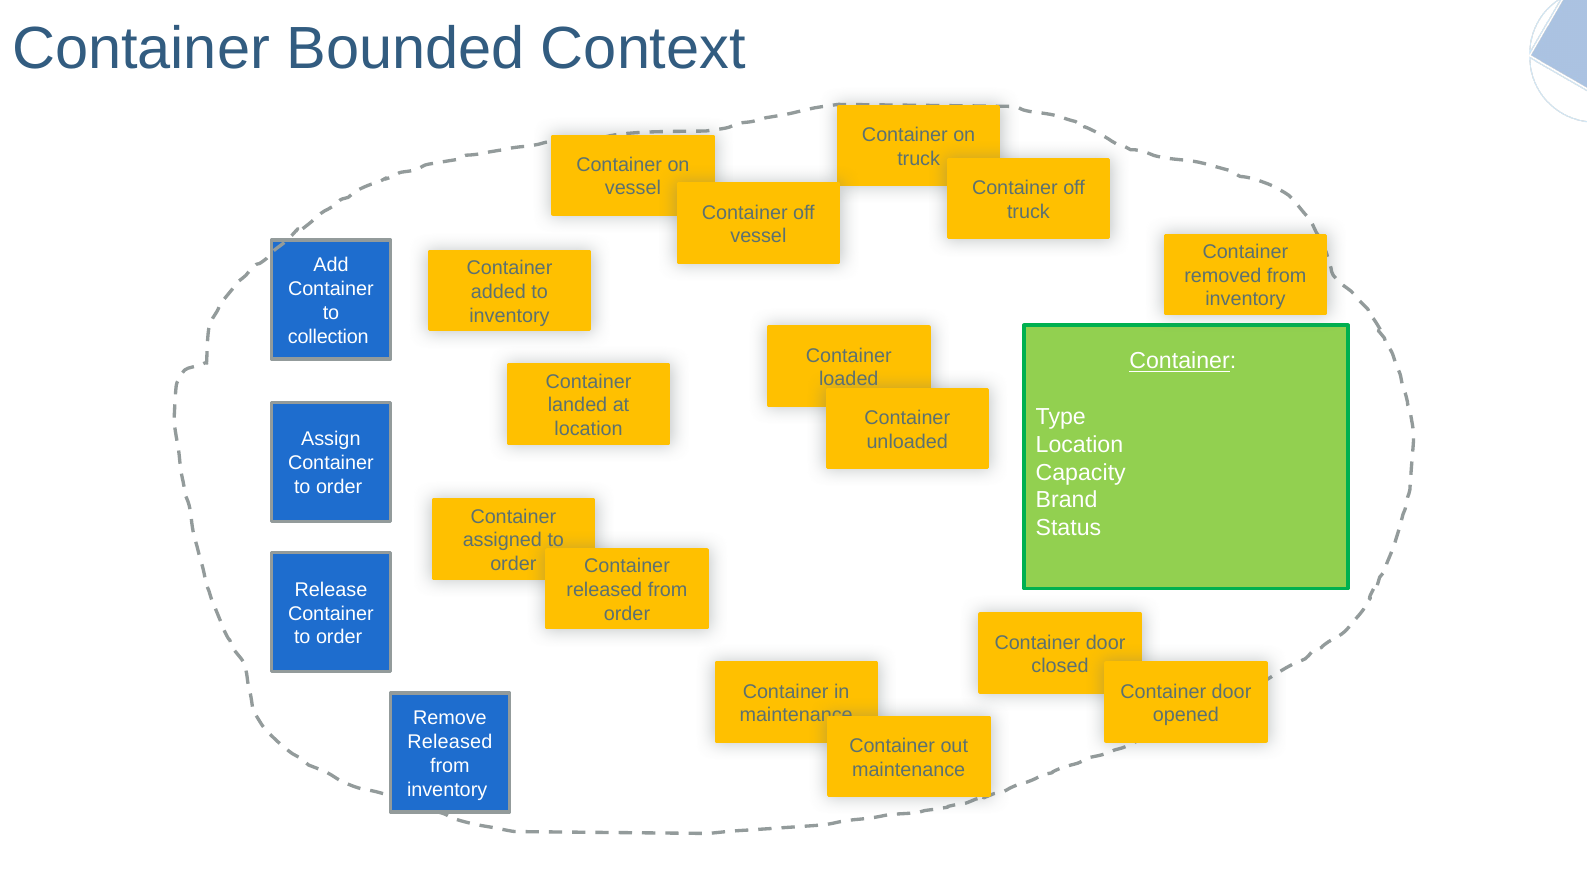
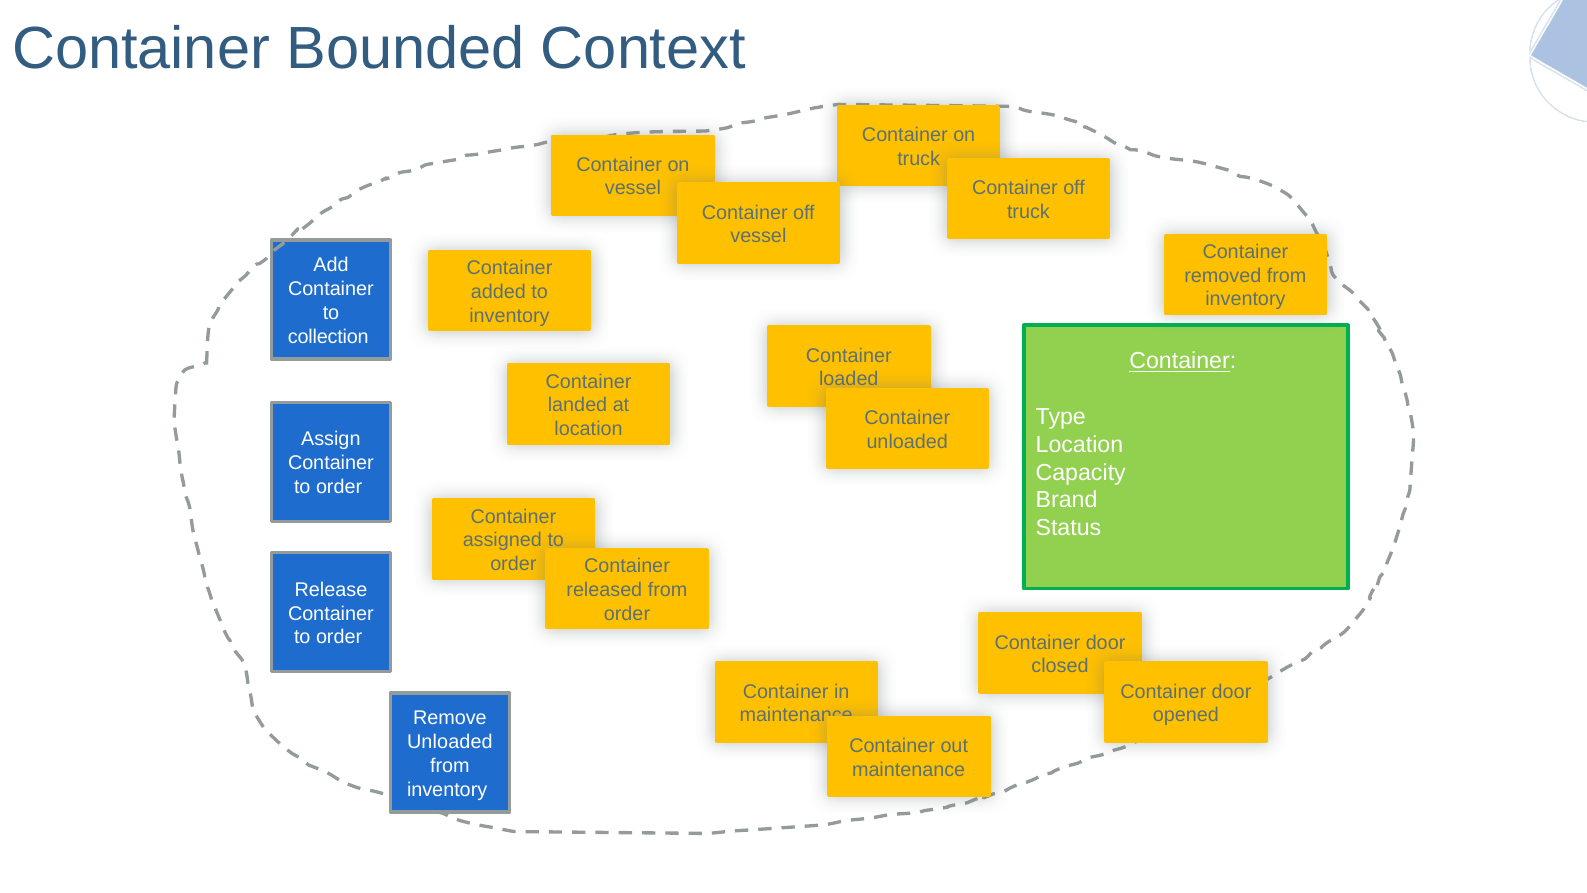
Released: Released -> Unloaded (450, 742)
